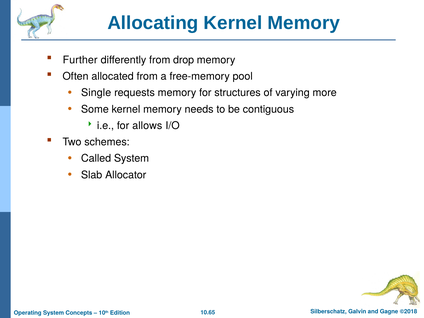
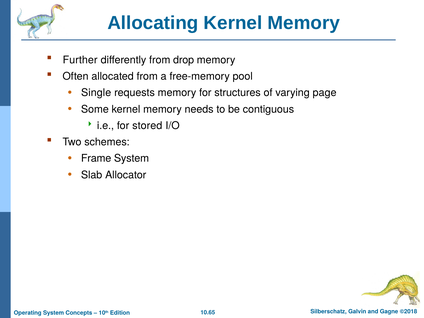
more: more -> page (325, 93)
allows: allows -> stored (147, 126)
Called: Called -> Frame (96, 158)
